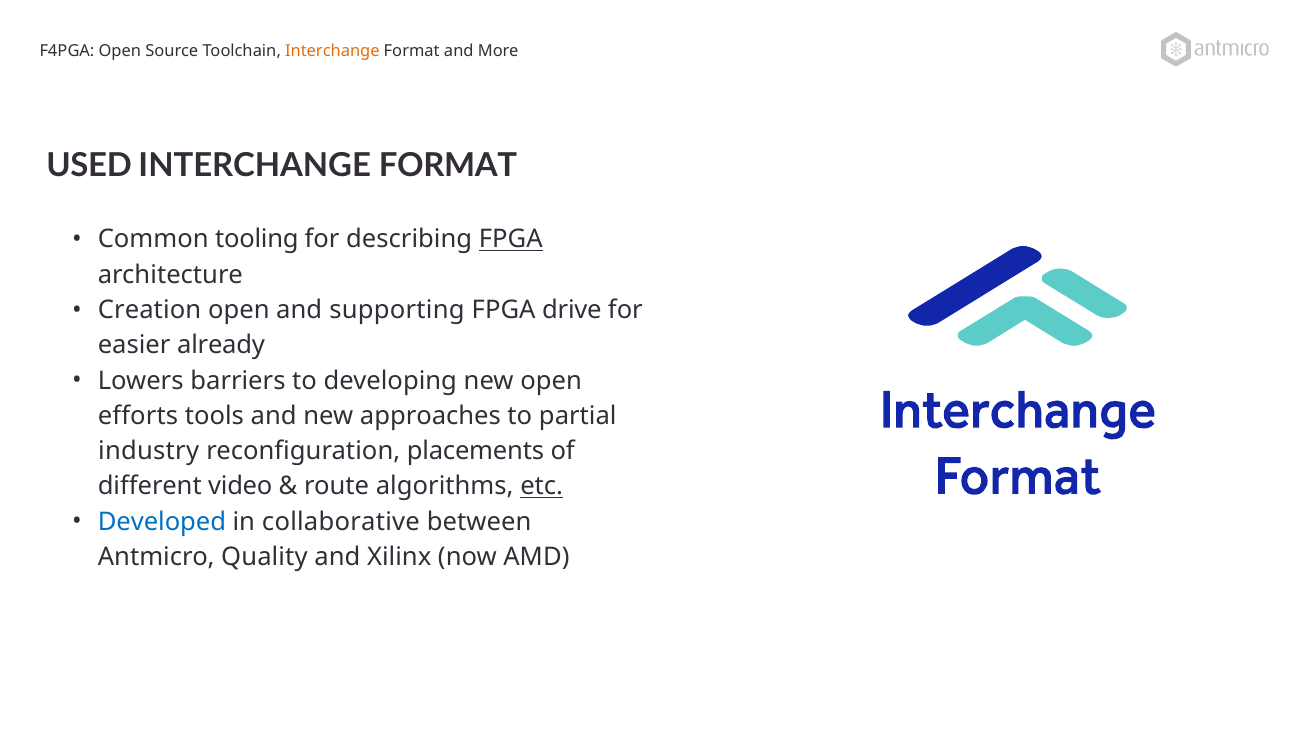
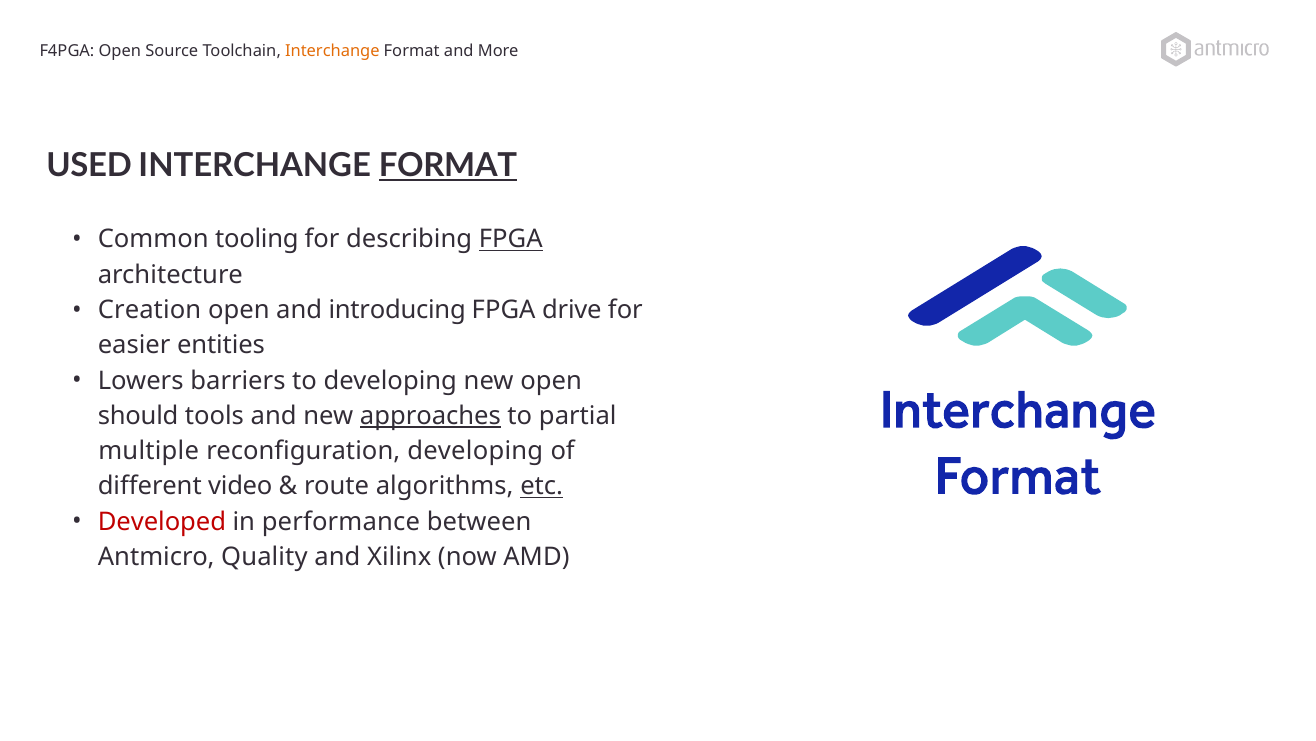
FORMAT underline: none -> present (448, 166)
supporting: supporting -> introducing (397, 310)
already: already -> entities (221, 345)
efforts: efforts -> should (138, 415)
approaches underline: none -> present (430, 415)
industry: industry -> multiple (149, 451)
reconfiguration placements: placements -> developing (475, 451)
Developed colour: blue -> red (162, 521)
collaborative: collaborative -> performance (341, 521)
